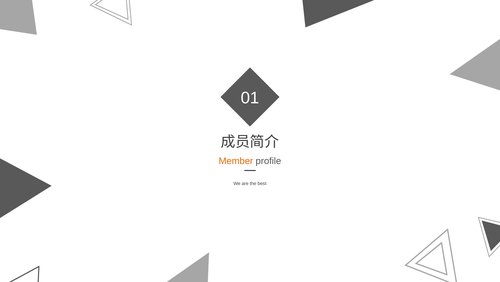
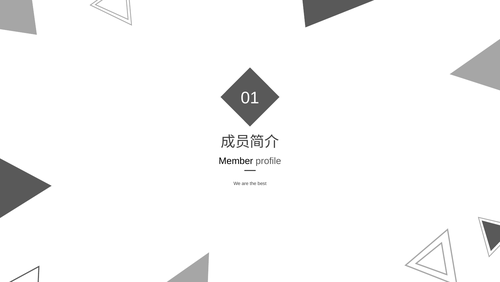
Member colour: orange -> black (236, 161)
